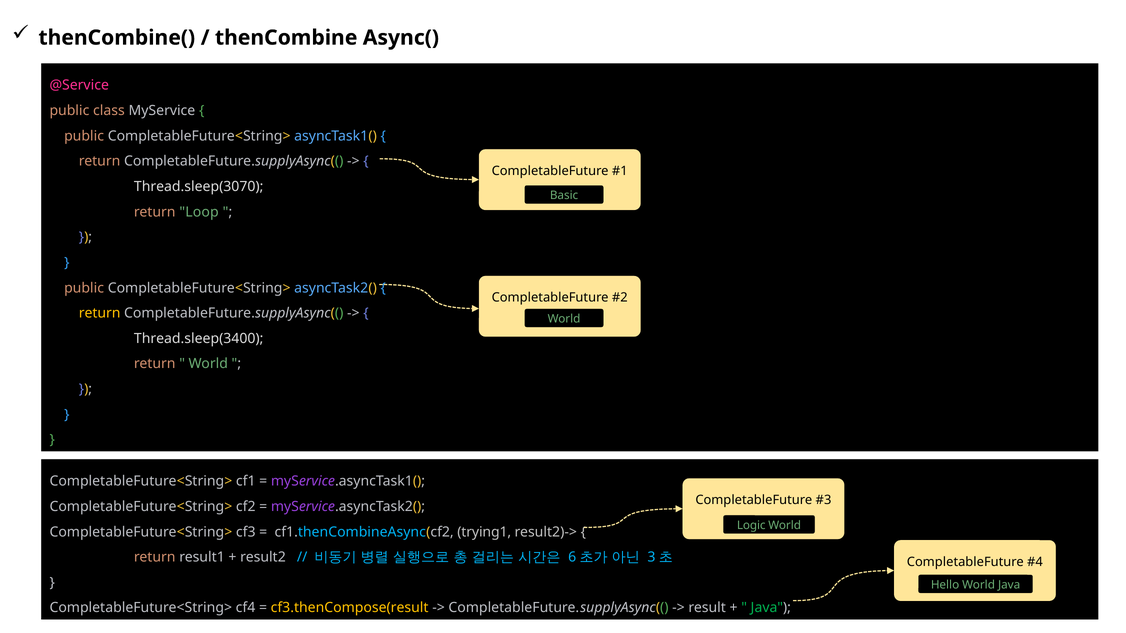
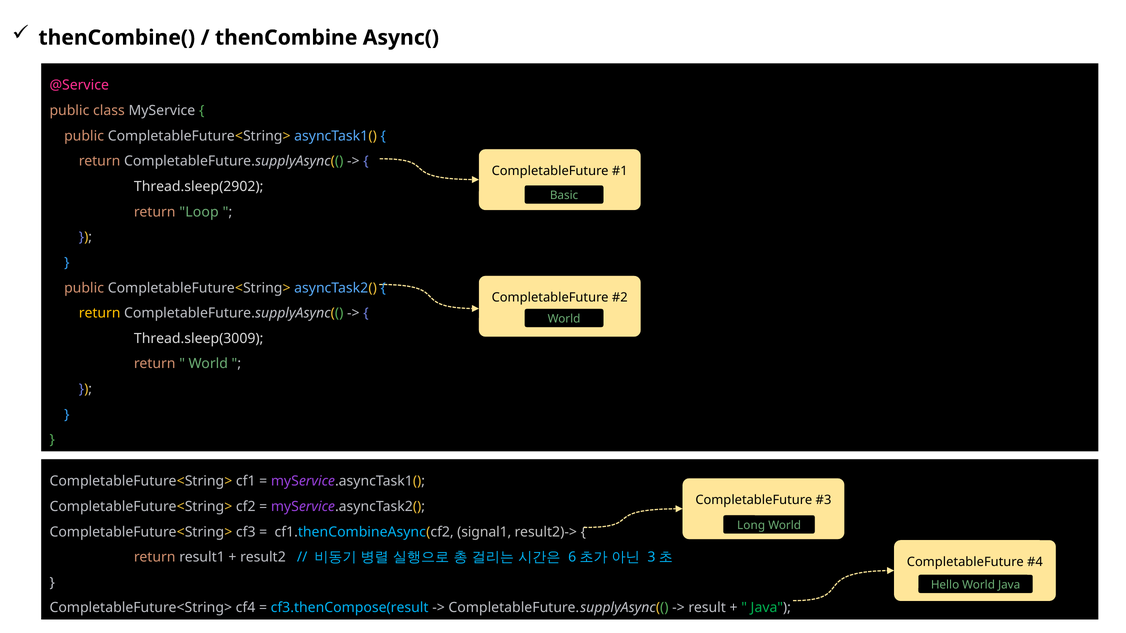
Thread.sleep(3070: Thread.sleep(3070 -> Thread.sleep(2902 (199, 187)
Thread.sleep(3400: Thread.sleep(3400 -> Thread.sleep(3009 (199, 339)
Logic: Logic -> Long (751, 525)
trying1: trying1 -> signal1 (484, 532)
cf3.thenCompose(result colour: yellow -> light blue (350, 608)
